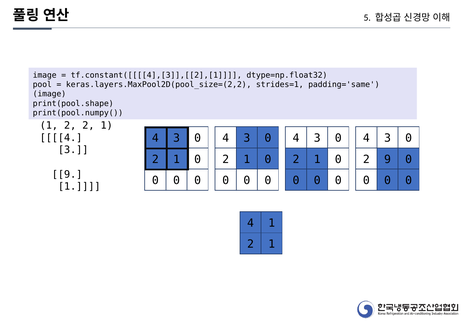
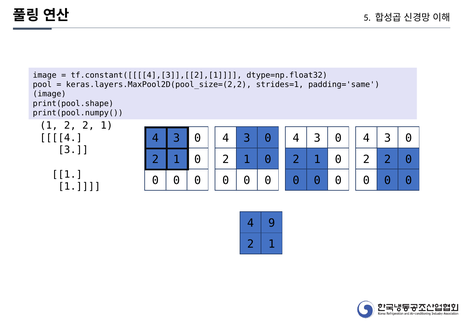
9: 9 -> 2 (387, 159)
9: 9 -> 1 (67, 174)
4 1: 1 -> 9 (272, 223)
